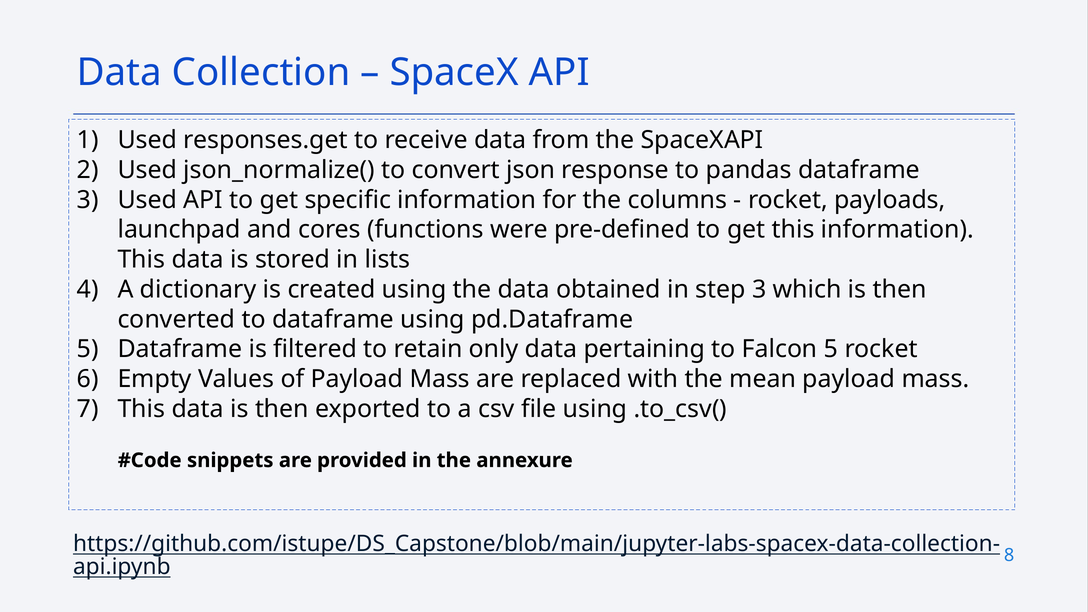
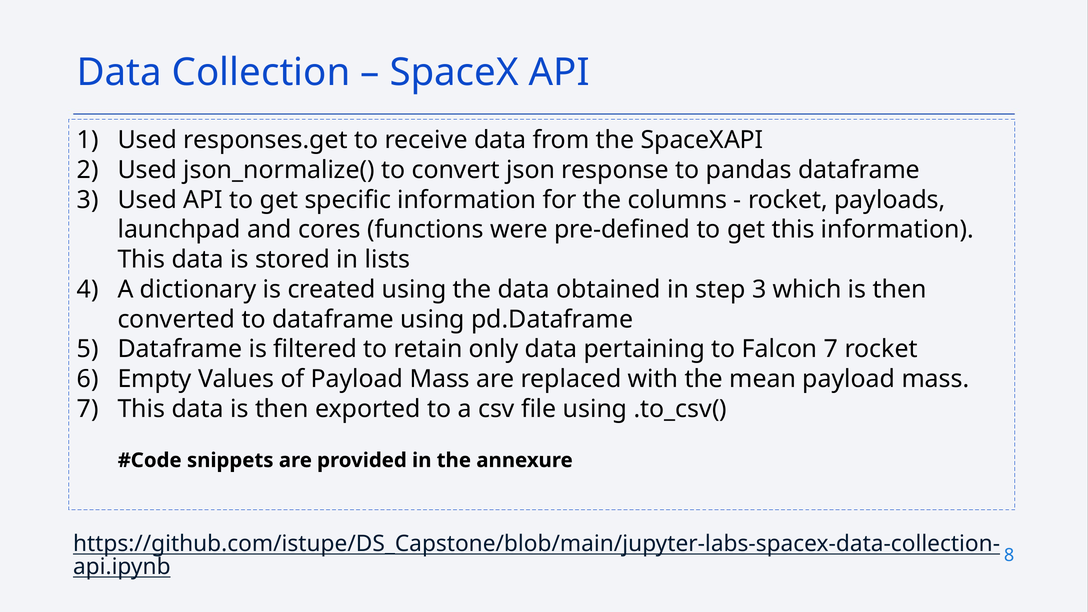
Falcon 5: 5 -> 7 (831, 349)
